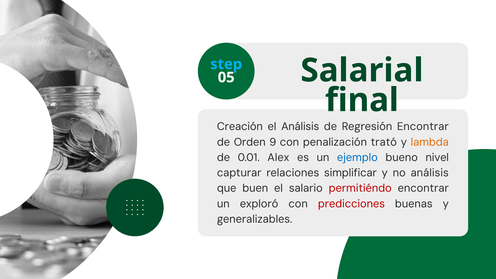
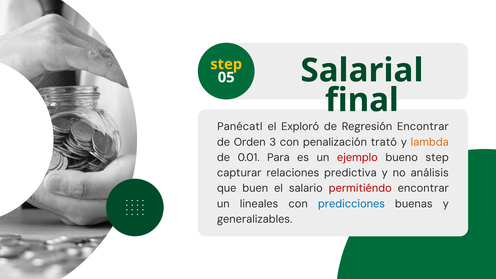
step colour: light blue -> yellow (226, 64)
Creación: Creación -> Panécatl (240, 127)
el Análisis: Análisis -> Exploró (300, 127)
9: 9 -> 3 (273, 142)
Alex: Alex -> Para (278, 157)
ejemplo colour: blue -> red (357, 157)
bueno nivel: nivel -> step (437, 157)
simplificar: simplificar -> predictiva (350, 173)
exploró: exploró -> lineales (259, 204)
predicciones colour: red -> blue (351, 204)
